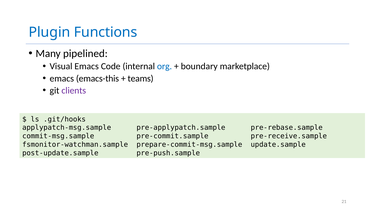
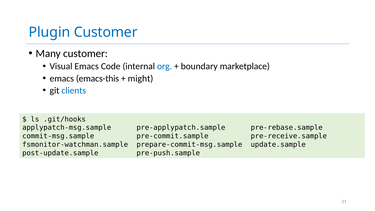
Plugin Functions: Functions -> Customer (106, 32)
Many pipelined: pipelined -> customer (85, 53)
teams: teams -> might (140, 78)
clients colour: purple -> blue (74, 90)
